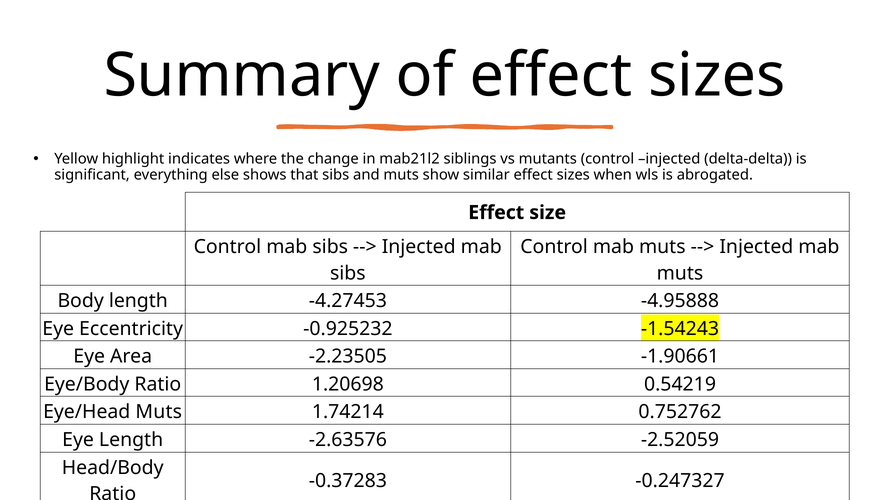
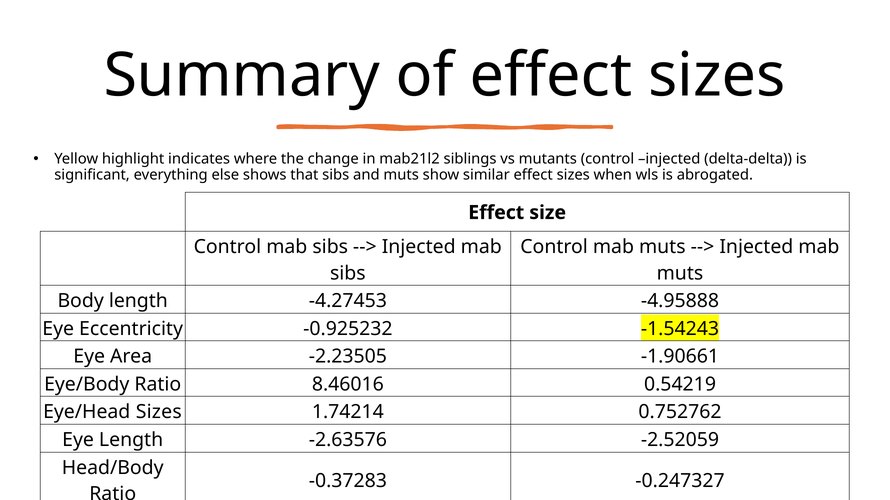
1.20698: 1.20698 -> 8.46016 (348, 385)
Eye/Head Muts: Muts -> Sizes (159, 413)
